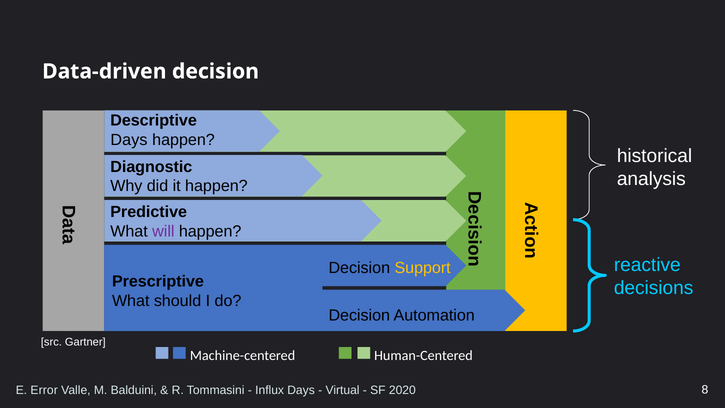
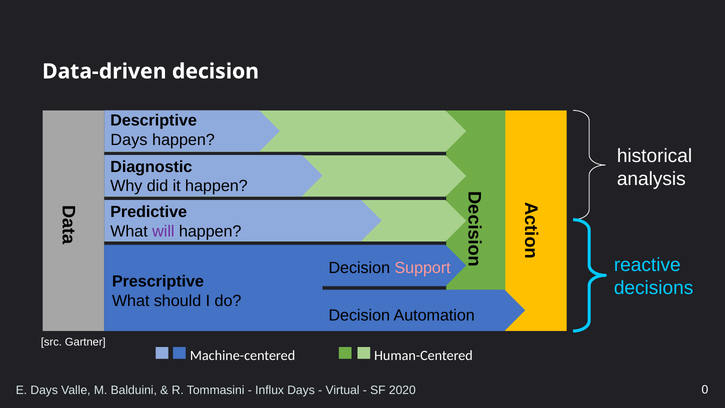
Support colour: yellow -> pink (423, 268)
E Error: Error -> Days (44, 390)
8: 8 -> 0 (705, 390)
